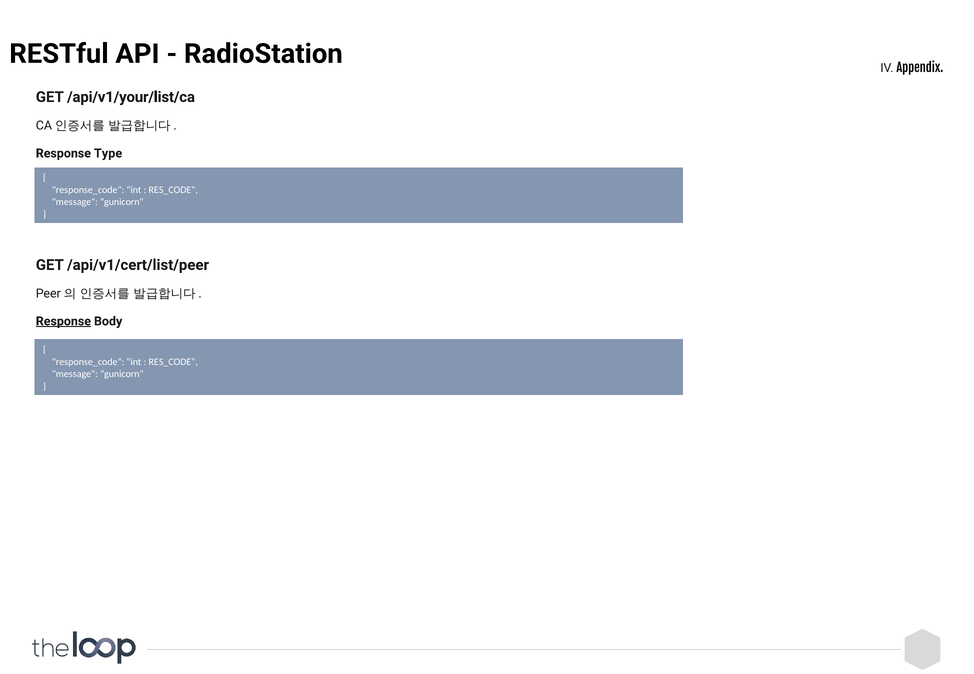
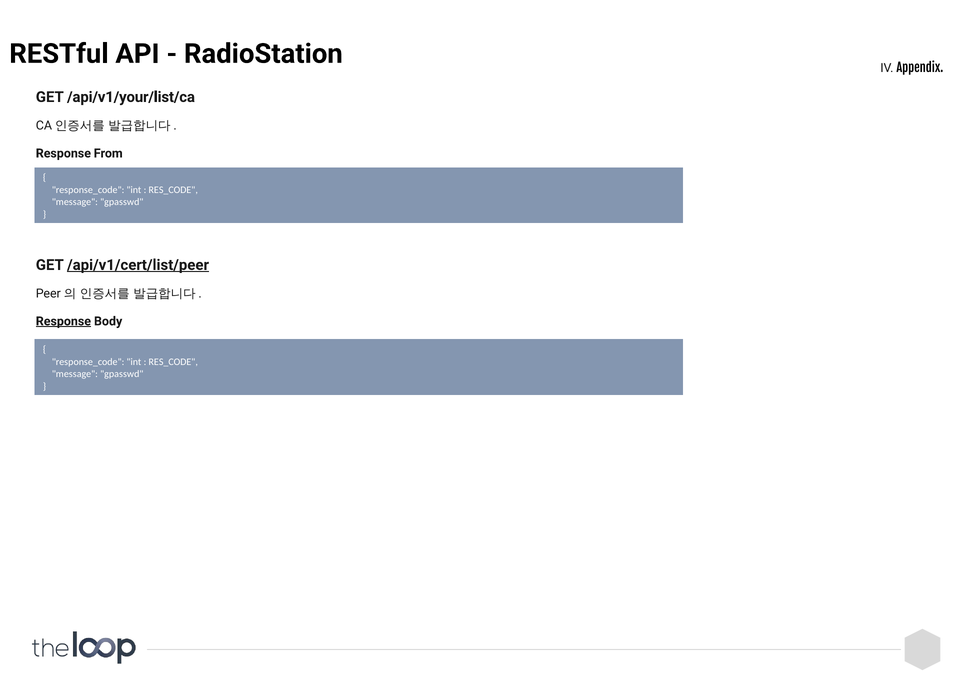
Type: Type -> From (108, 153)
gunicorn: gunicorn -> gpasswd (122, 202)
/api/v1/cert/list/peer underline: none -> present (138, 265)
gunicorn: gunicorn -> gpasswd (122, 374)
